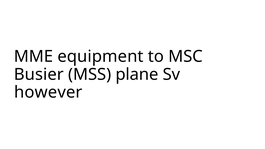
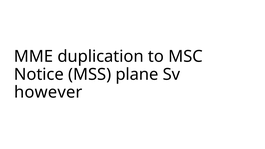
equipment: equipment -> duplication (101, 57)
Busier: Busier -> Notice (39, 74)
